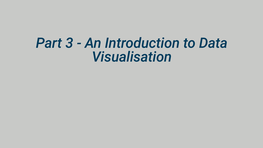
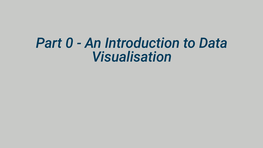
3: 3 -> 0 (69, 43)
